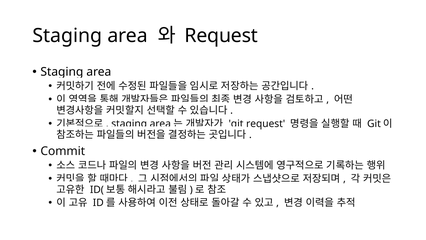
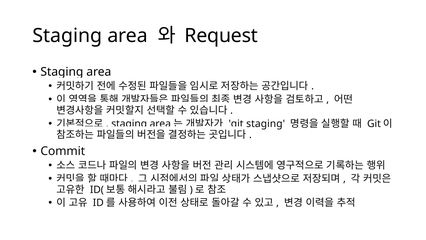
request: request -> staging (266, 123)
